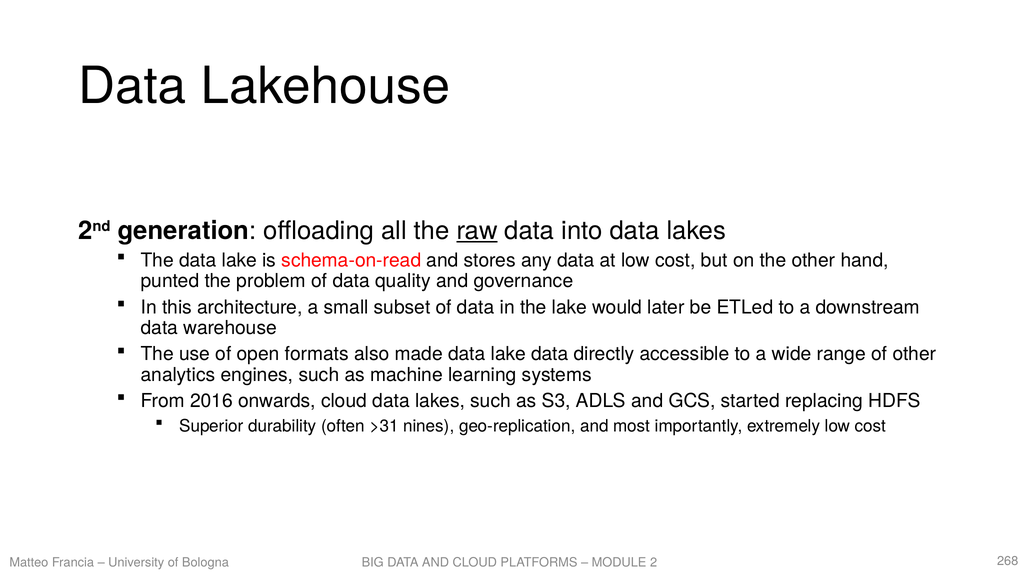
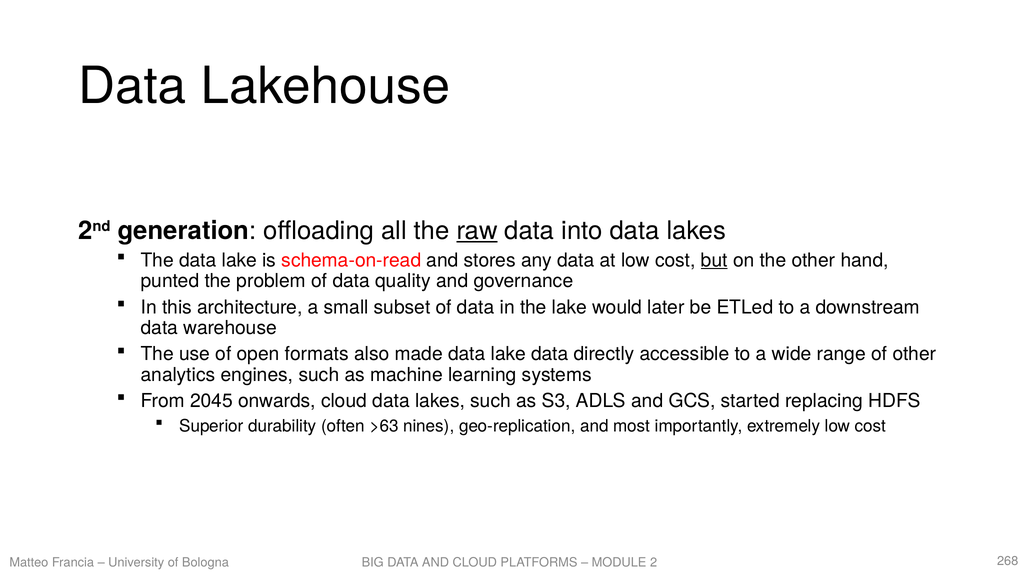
but underline: none -> present (714, 260)
2016: 2016 -> 2045 (211, 401)
>31: >31 -> >63 (384, 426)
